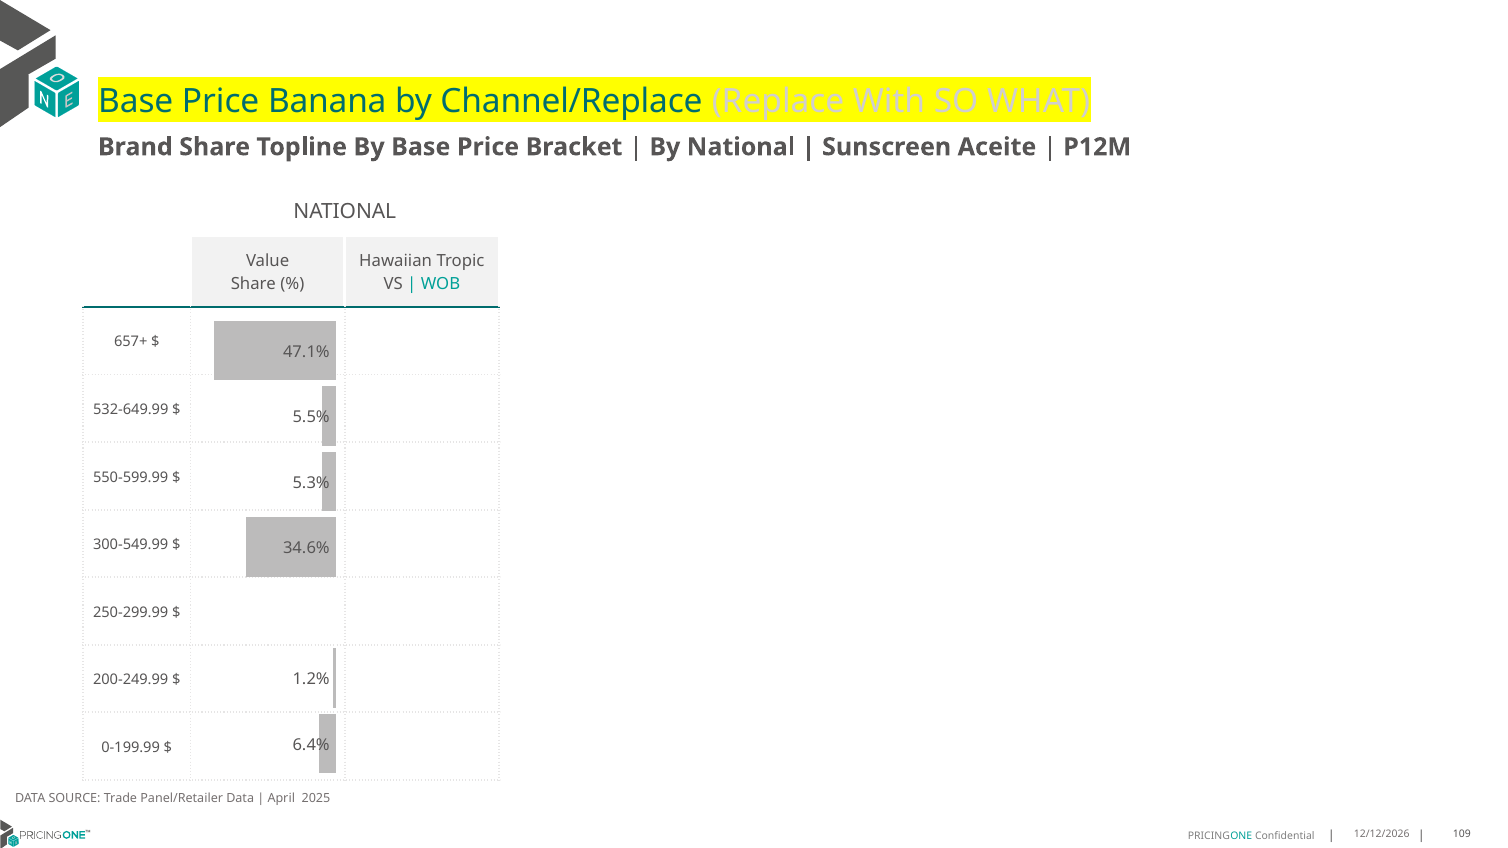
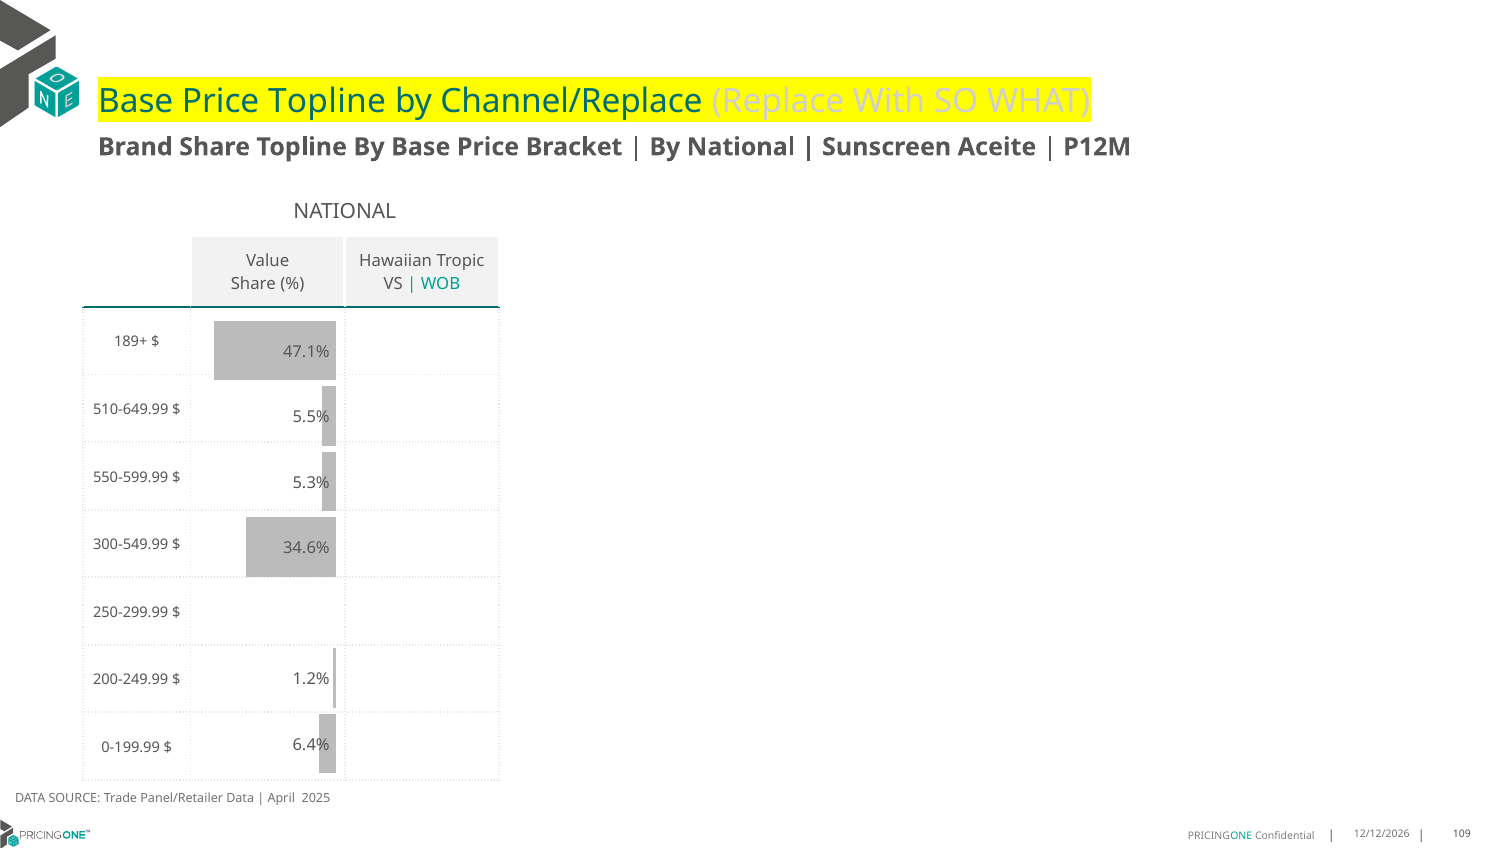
Price Banana: Banana -> Topline (327, 101)
657+: 657+ -> 189+ (131, 342)
532-649.99: 532-649.99 -> 510-649.99 (131, 410)
